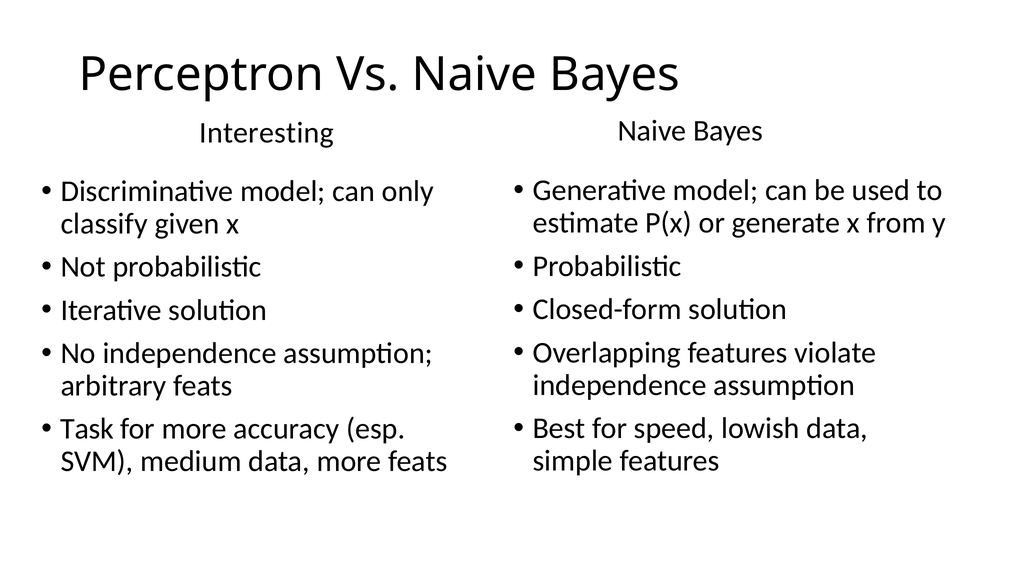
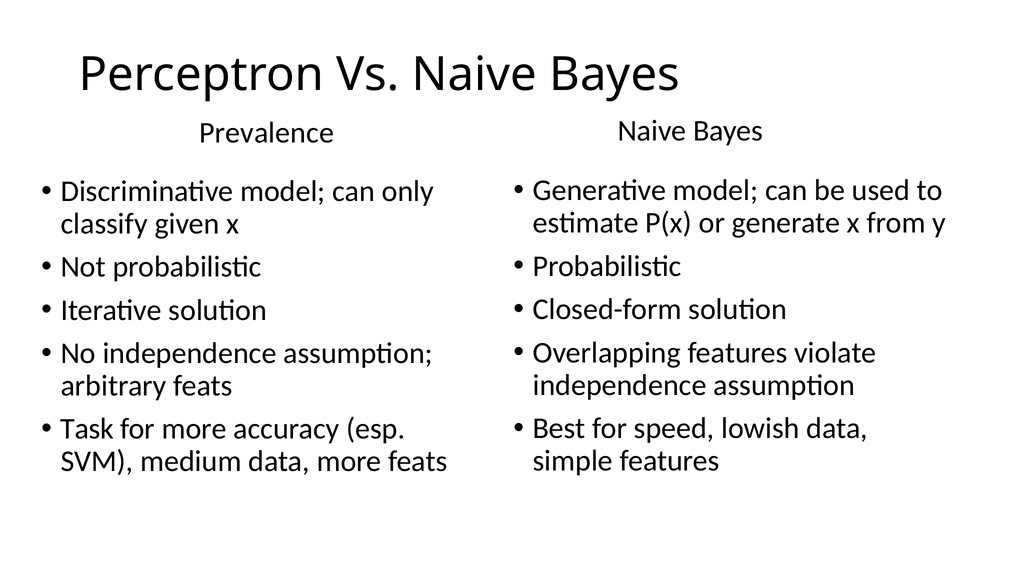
Interesting: Interesting -> Prevalence (267, 133)
